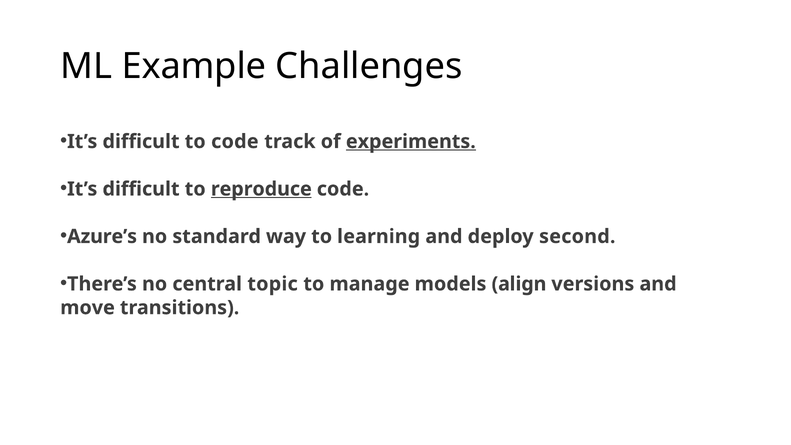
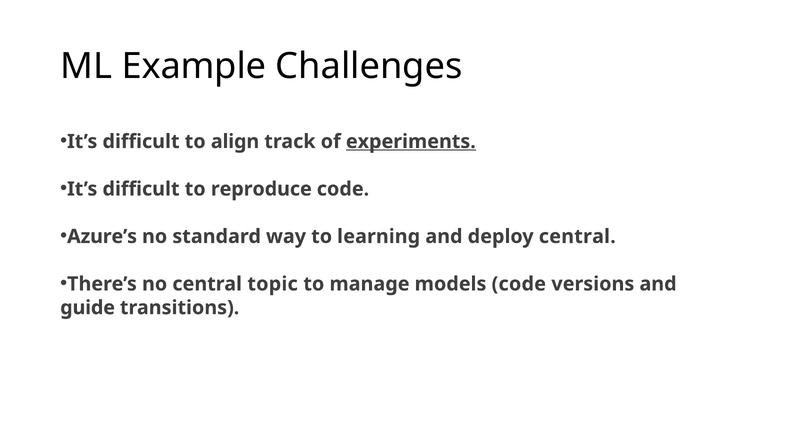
to code: code -> align (235, 142)
reproduce underline: present -> none (261, 189)
deploy second: second -> central (577, 236)
models align: align -> code (519, 284)
move: move -> guide (88, 308)
